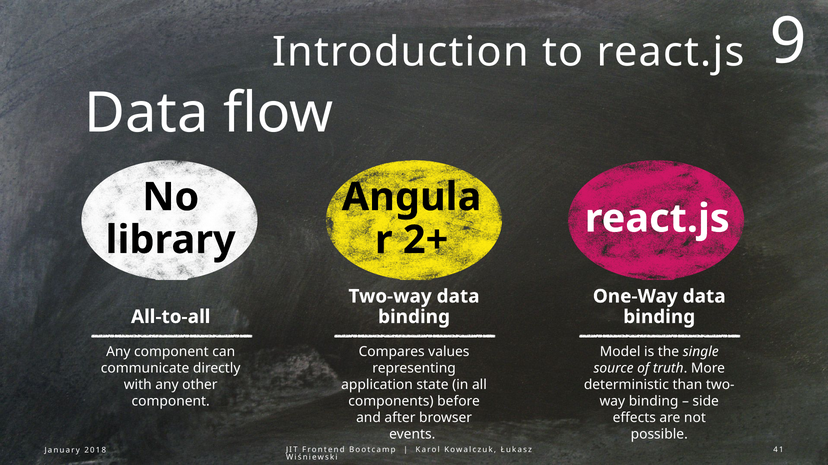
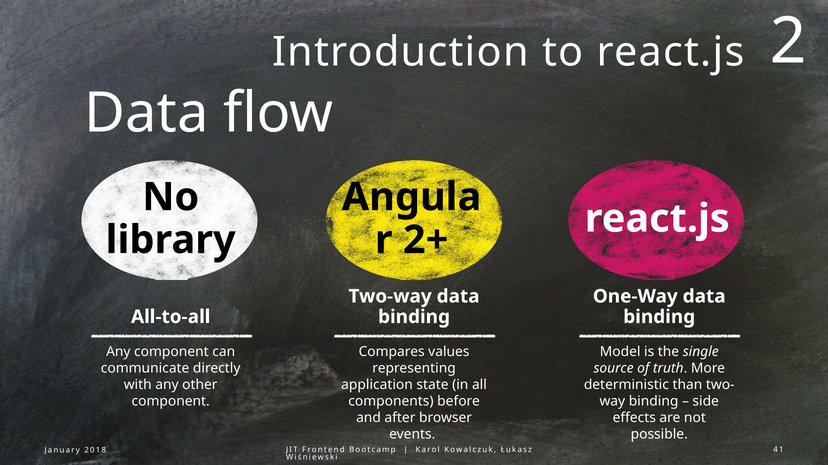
9: 9 -> 2 (788, 42)
